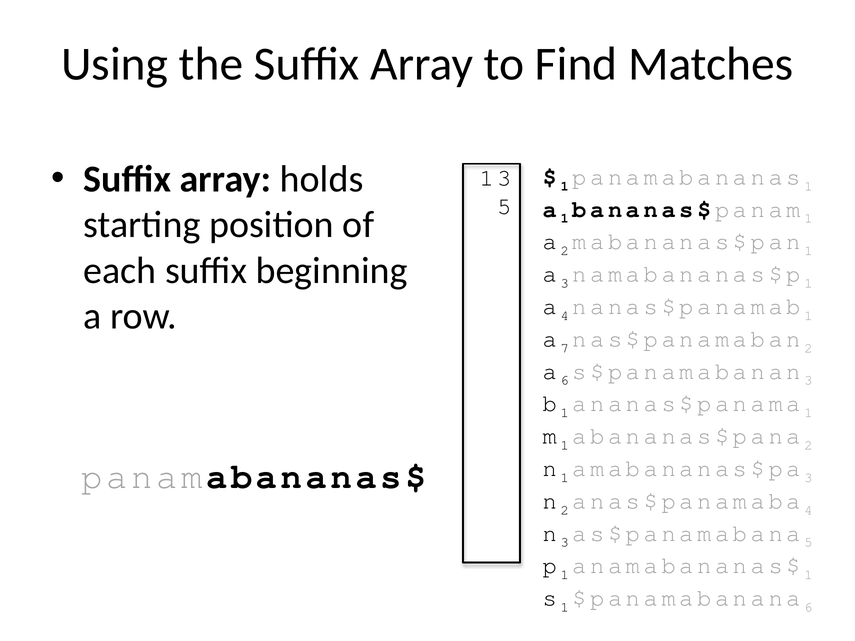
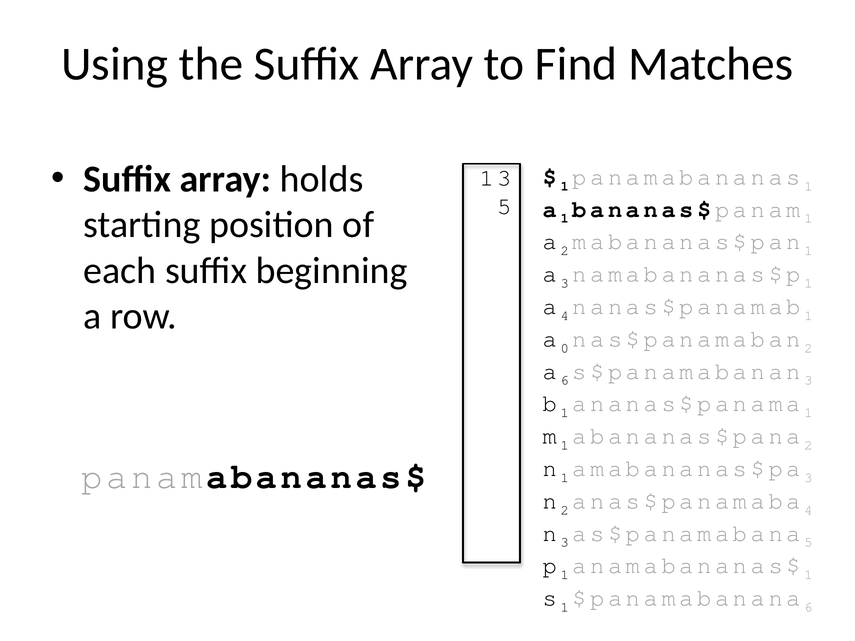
7: 7 -> 0 (565, 348)
